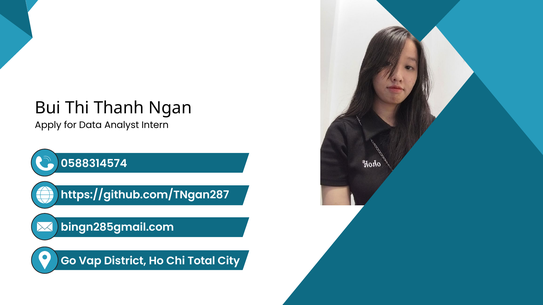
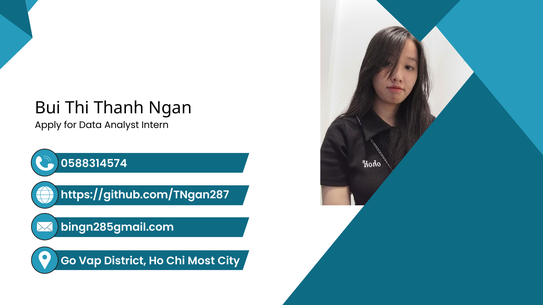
Total: Total -> Most (201, 261)
